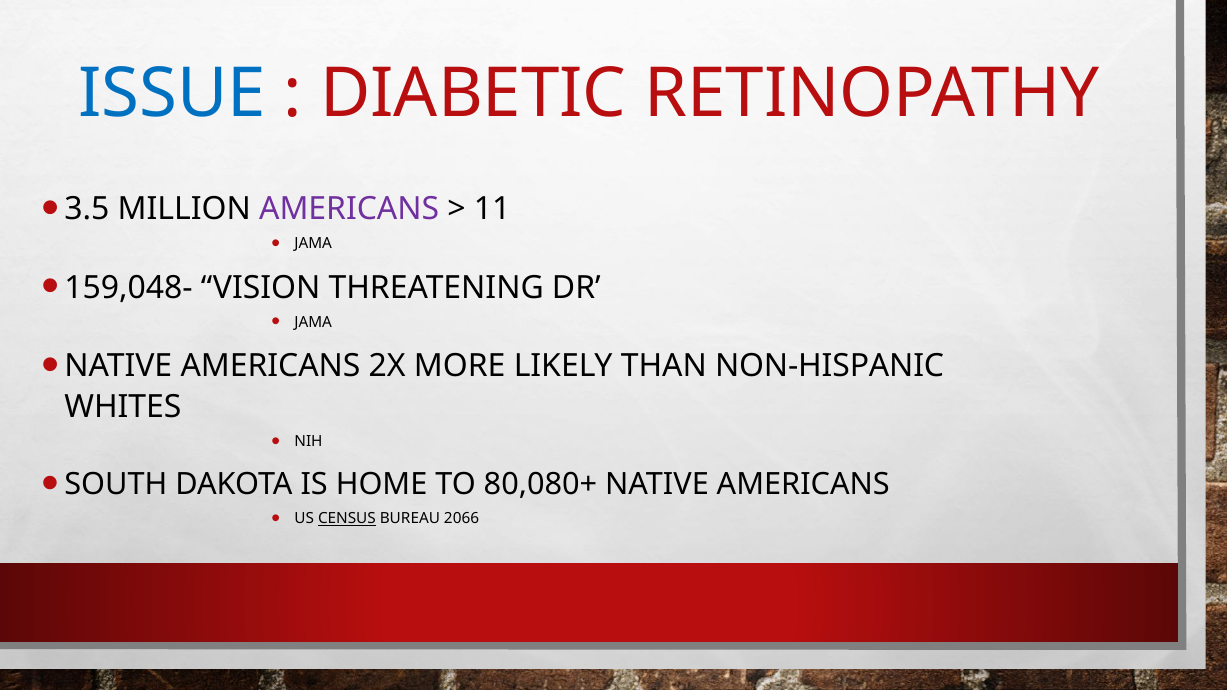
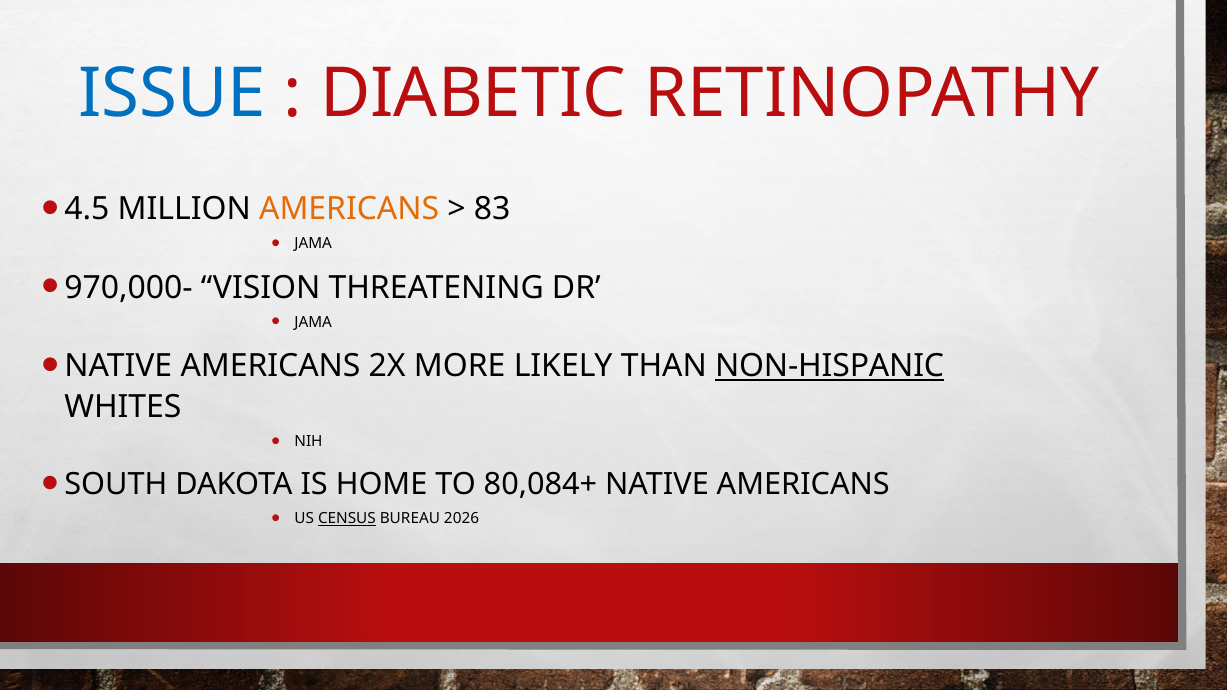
3.5: 3.5 -> 4.5 (87, 209)
AMERICANS colour: purple -> orange (349, 209)
11: 11 -> 83 (492, 209)
159,048-: 159,048- -> 970,000- (129, 288)
NON-HISPANIC underline: none -> present (830, 366)
80,080+: 80,080+ -> 80,084+ (540, 485)
2066: 2066 -> 2026 (462, 519)
